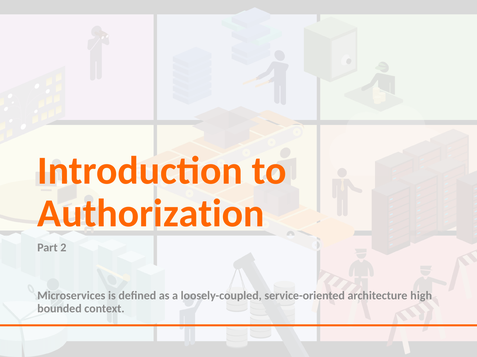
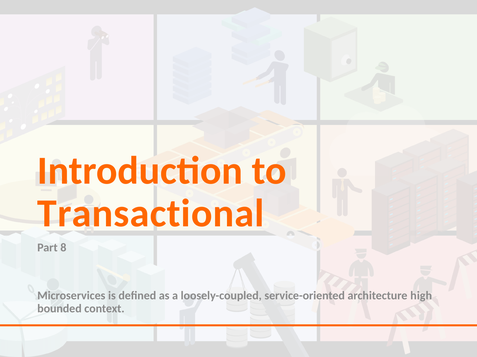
Authorization: Authorization -> Transactional (151, 214)
2: 2 -> 8 (63, 248)
